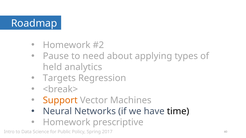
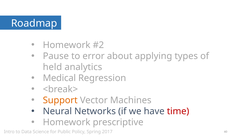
need: need -> error (94, 56)
Targets: Targets -> Medical (59, 78)
time colour: black -> red (178, 112)
